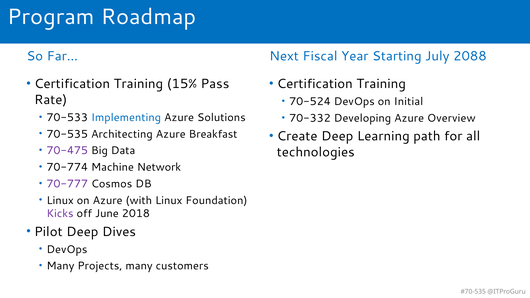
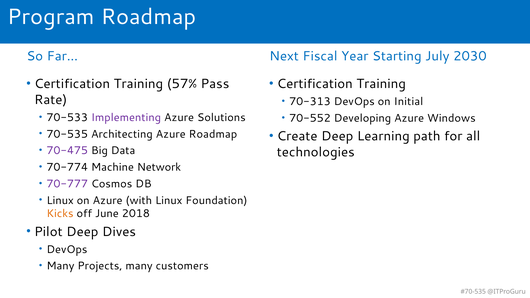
2088: 2088 -> 2030 (470, 56)
15%: 15% -> 57% (182, 84)
70-524: 70-524 -> 70-313 (310, 102)
Implementing colour: blue -> purple (126, 118)
70-332: 70-332 -> 70-552 (310, 118)
Overview: Overview -> Windows (451, 118)
Azure Breakfast: Breakfast -> Roadmap (213, 134)
Kicks colour: purple -> orange (60, 214)
